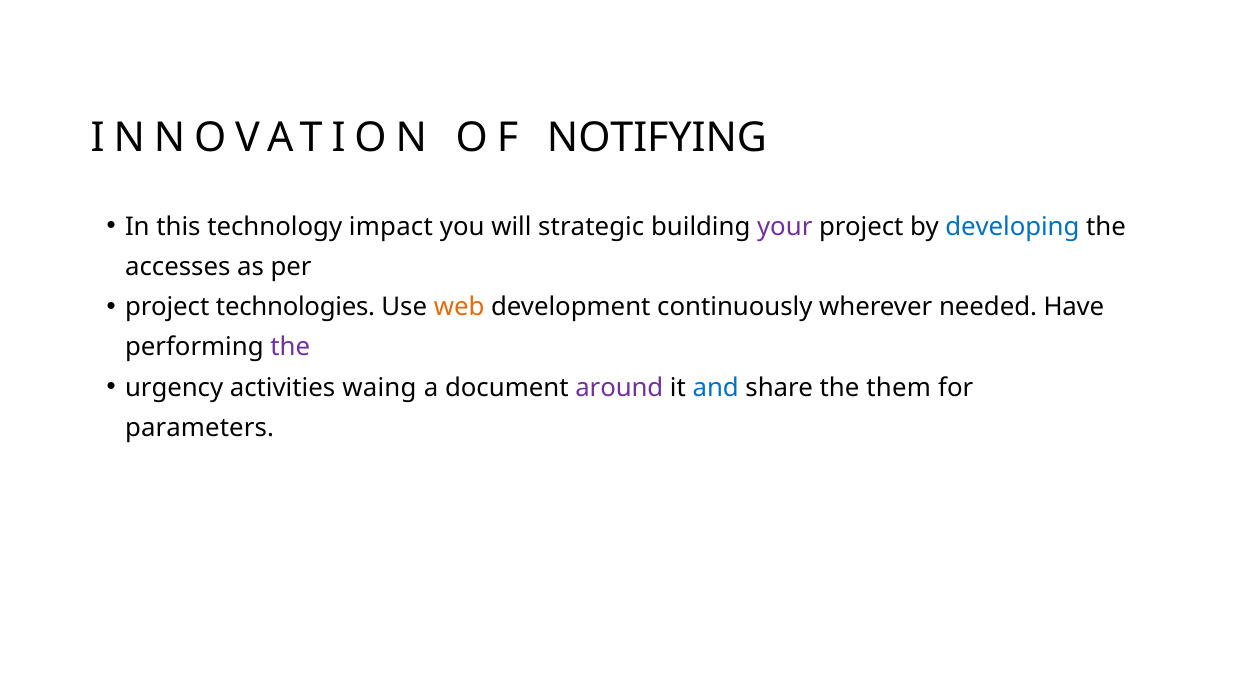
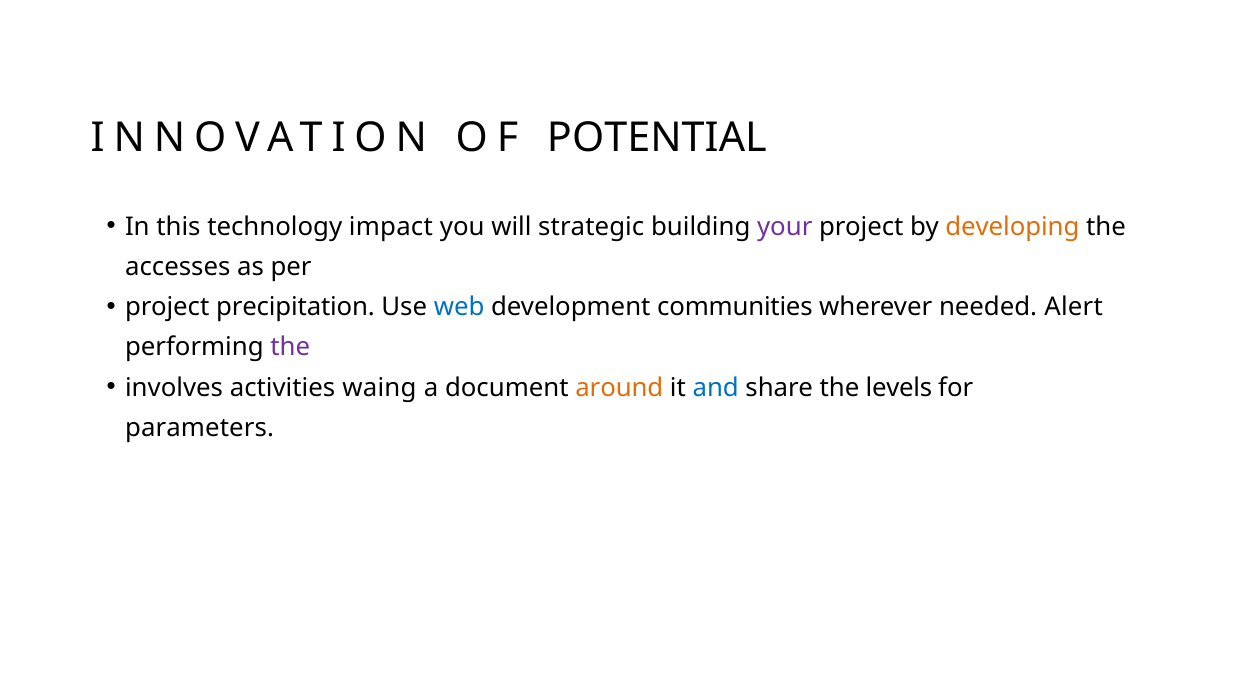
NOTIFYING: NOTIFYING -> POTENTIAL (657, 138)
developing colour: blue -> orange (1012, 227)
technologies: technologies -> precipitation (295, 307)
web colour: orange -> blue (459, 307)
continuously: continuously -> communities (735, 307)
Have: Have -> Alert (1074, 307)
urgency: urgency -> involves (174, 388)
around colour: purple -> orange (619, 388)
them: them -> levels (899, 388)
